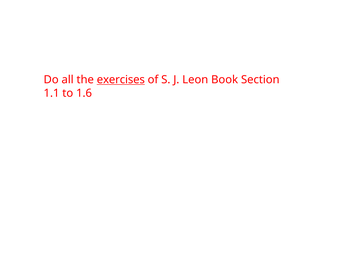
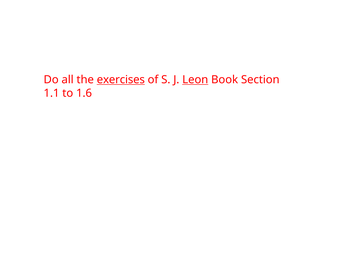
Leon underline: none -> present (195, 80)
